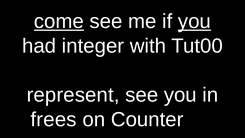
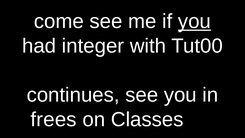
come underline: present -> none (59, 21)
represent: represent -> continues (73, 95)
Counter: Counter -> Classes (147, 119)
